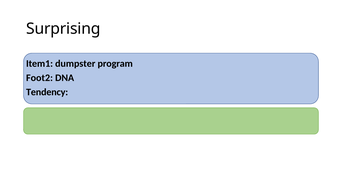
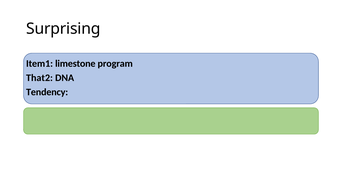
dumpster: dumpster -> limestone (75, 64)
Foot2: Foot2 -> That2 (39, 78)
